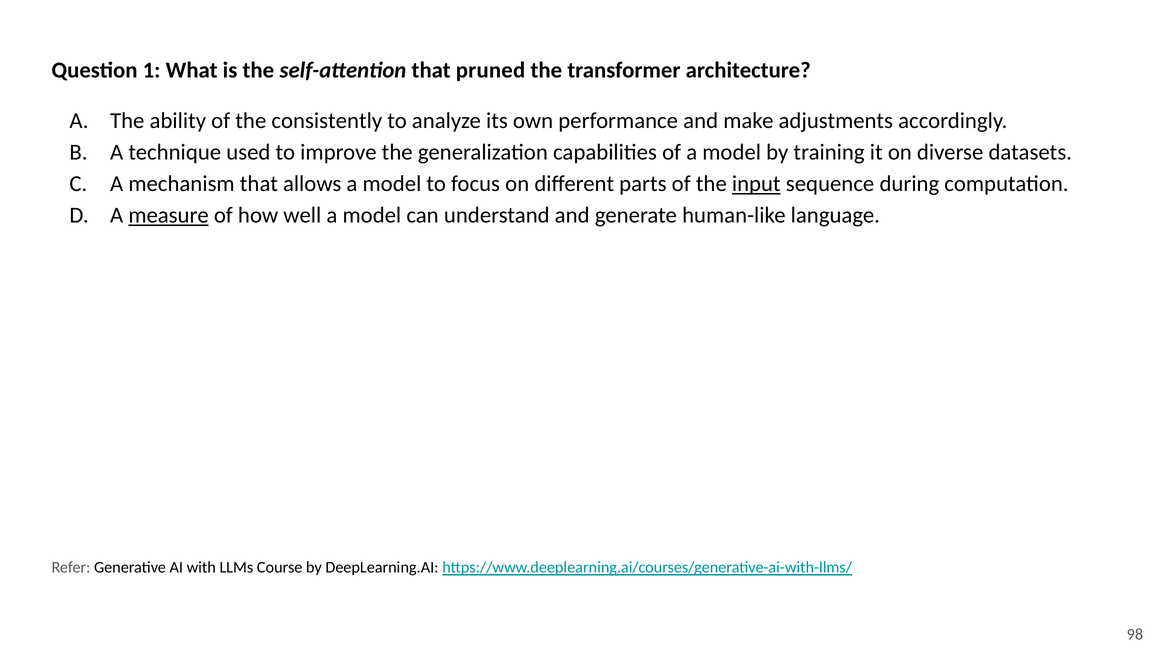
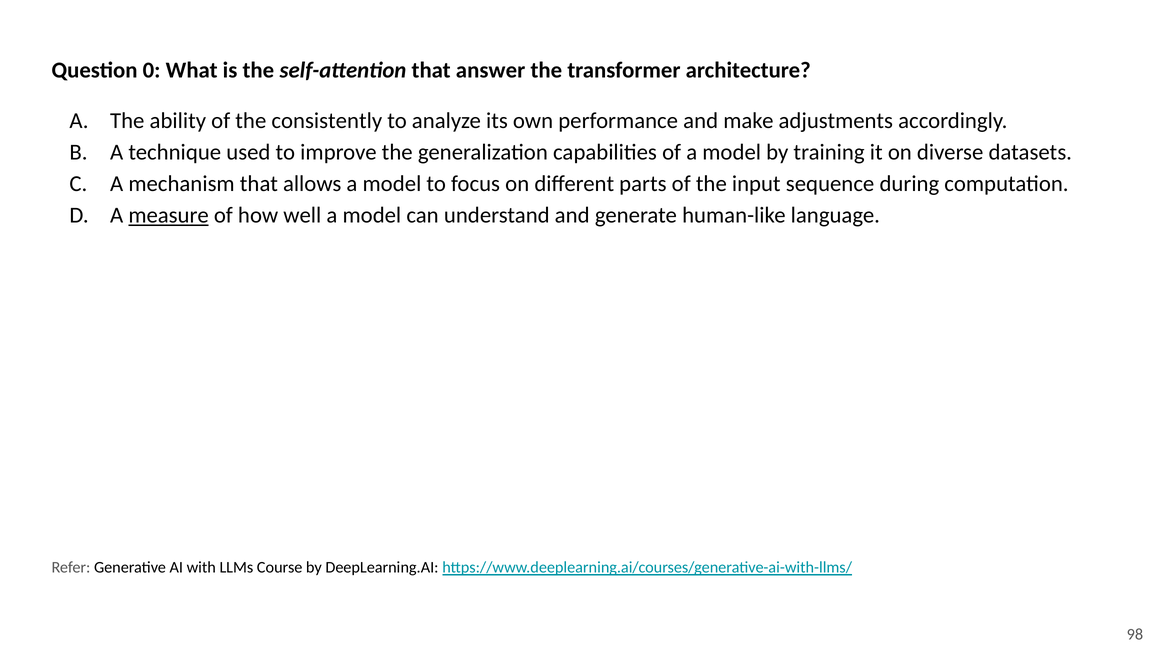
1: 1 -> 0 (152, 70)
pruned: pruned -> answer (491, 70)
input underline: present -> none (756, 184)
